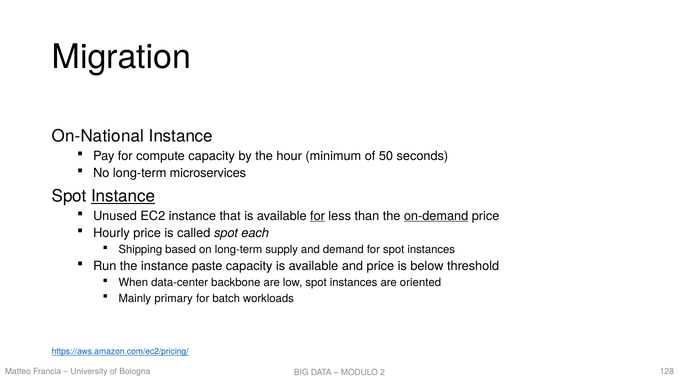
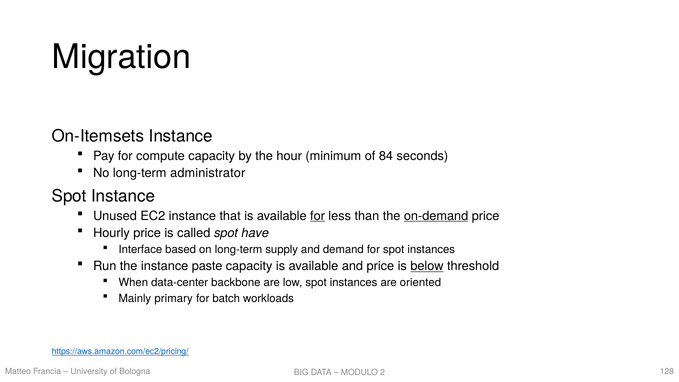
On-National: On-National -> On-Itemsets (98, 136)
50: 50 -> 84 (386, 156)
microservices: microservices -> administrator (208, 173)
Instance underline: present -> none (123, 196)
each: each -> have (255, 233)
Shipping: Shipping -> Interface (140, 250)
below underline: none -> present (427, 266)
